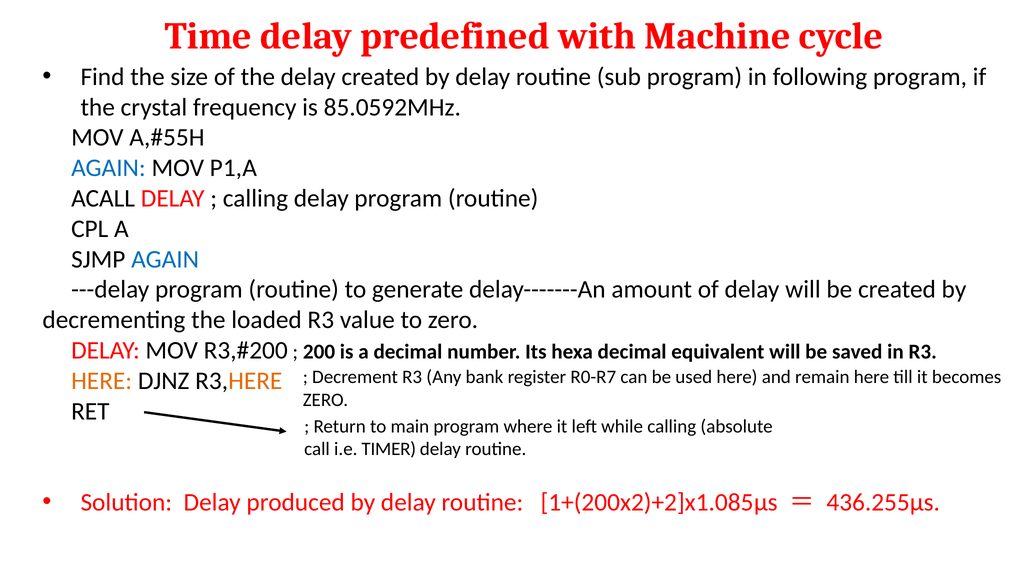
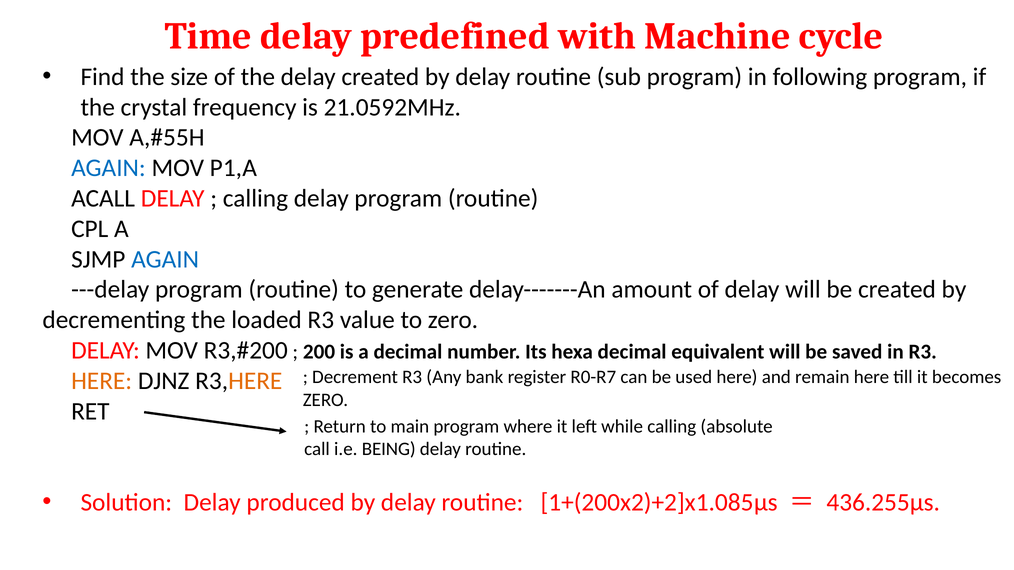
85.0592MHz: 85.0592MHz -> 21.0592MHz (392, 107)
TIMER: TIMER -> BEING (389, 449)
